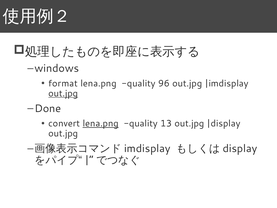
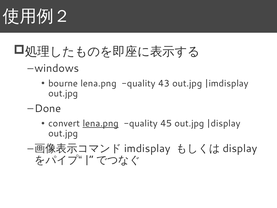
format: format -> bourne (63, 83)
96: 96 -> 43 (164, 83)
out.jpg underline: present -> none (63, 93)
13: 13 -> 45 (166, 123)
